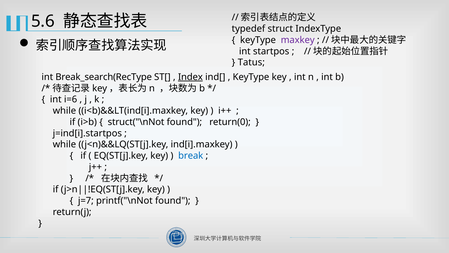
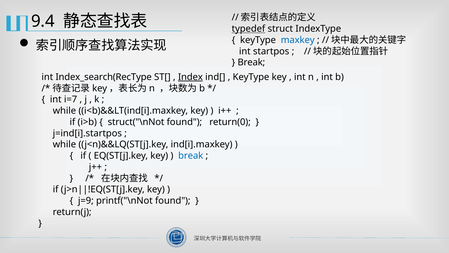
5.6: 5.6 -> 9.4 (43, 21)
typedef underline: none -> present (248, 29)
maxkey colour: purple -> blue (298, 40)
Tatus: Tatus -> Break (251, 62)
Break_search(RecType: Break_search(RecType -> Index_search(RecType (104, 77)
i=6: i=6 -> i=7 (71, 99)
j=7: j=7 -> j=9 (86, 200)
